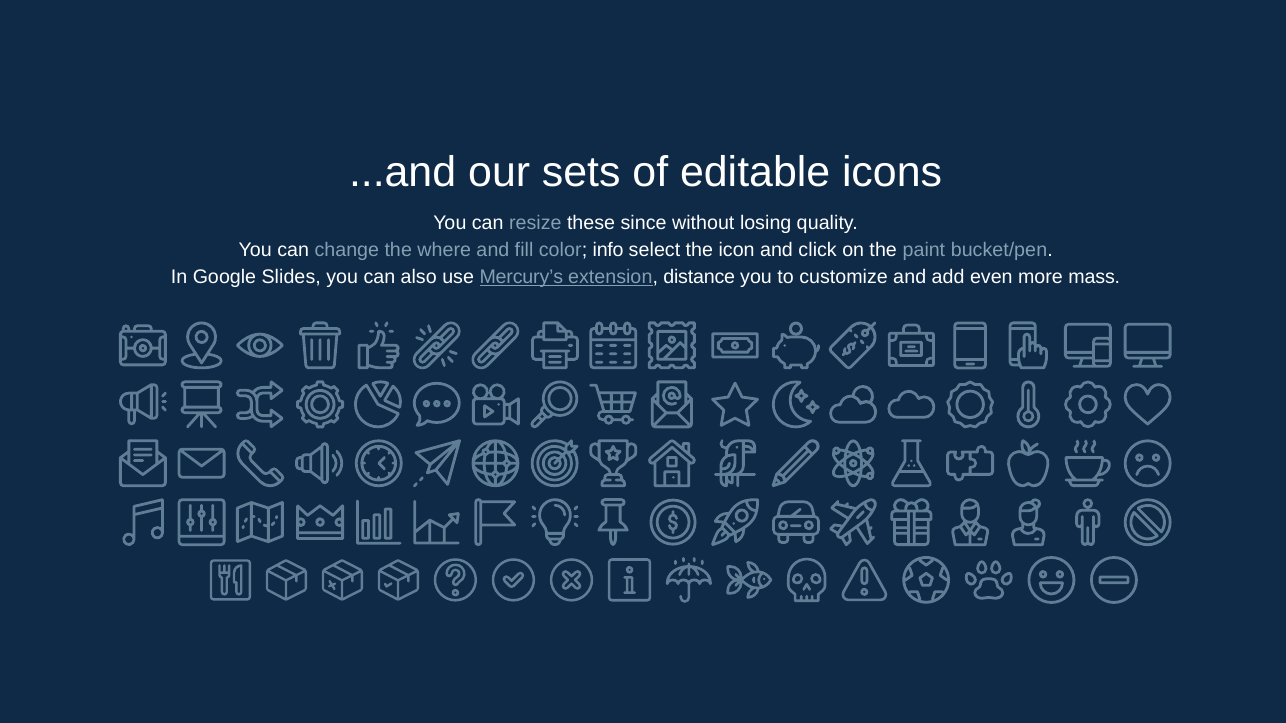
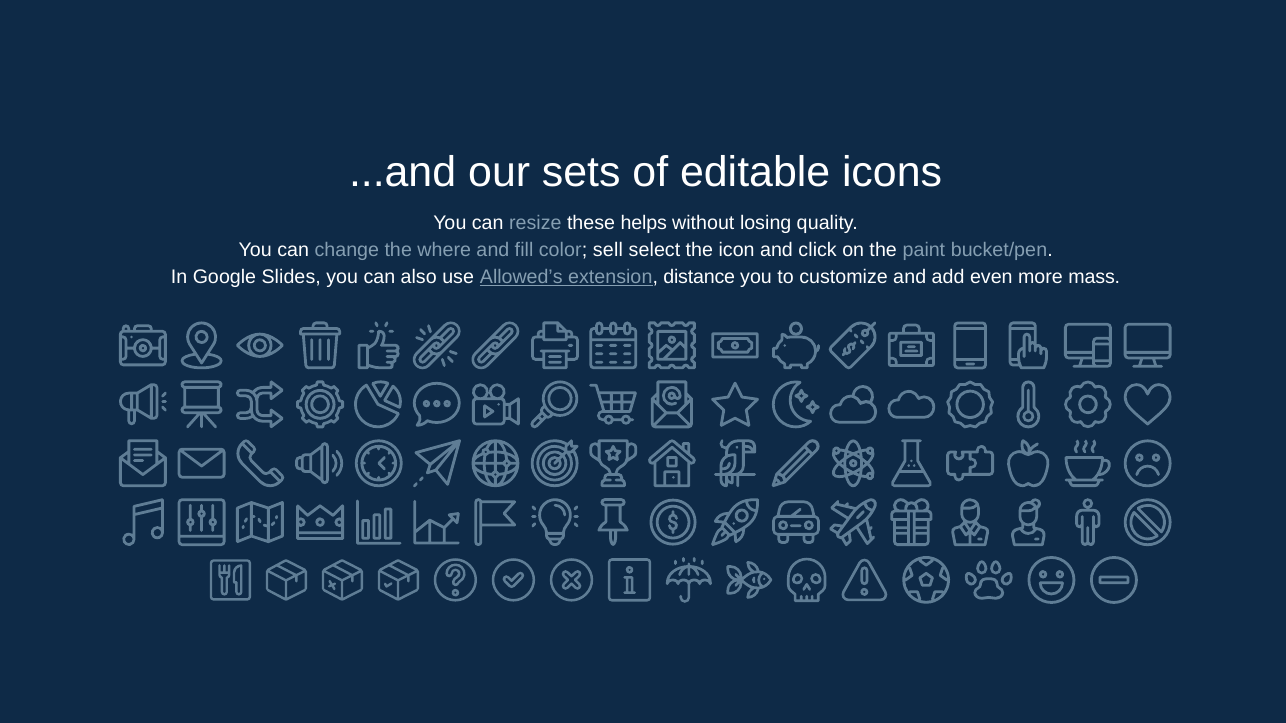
since: since -> helps (644, 223)
info: info -> sell (608, 250)
Mercury’s: Mercury’s -> Allowed’s (521, 277)
